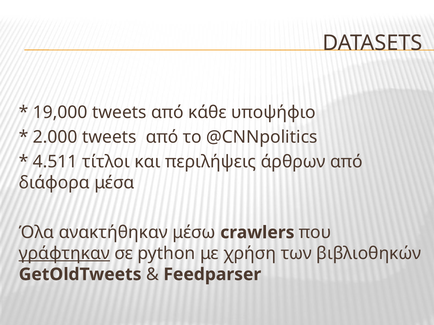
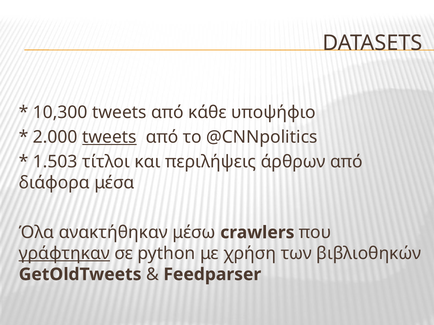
19,000: 19,000 -> 10,300 (60, 112)
tweets underline: none -> present (109, 137)
4.511: 4.511 -> 1.503 (55, 162)
